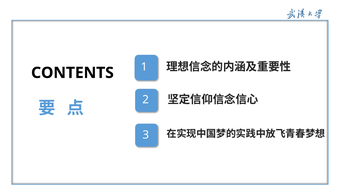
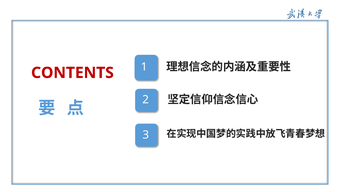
CONTENTS colour: black -> red (72, 73)
